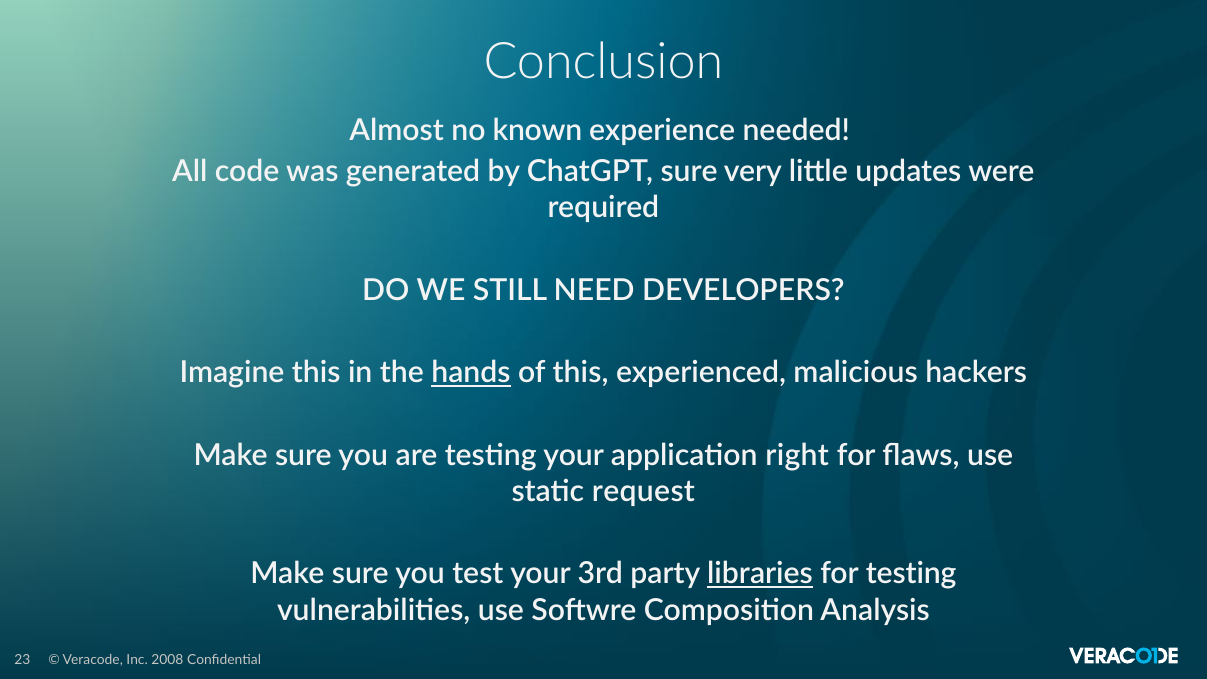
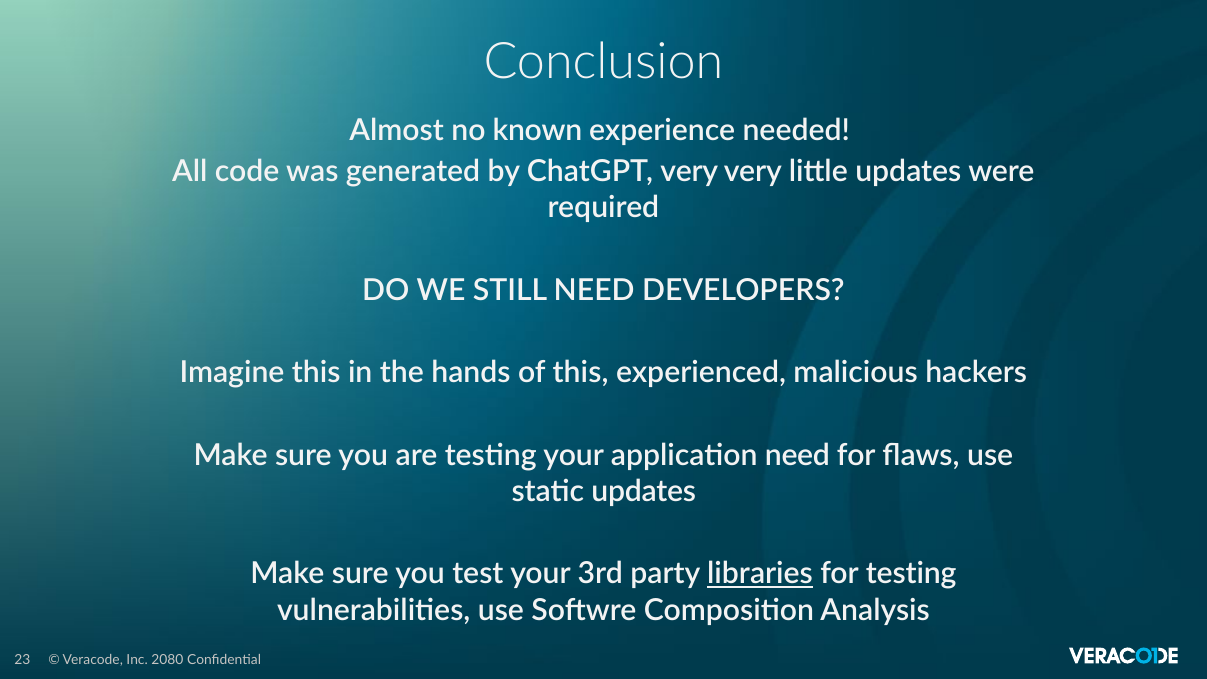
ChatGPT sure: sure -> very (689, 172)
hands underline: present -> none (471, 373)
application right: right -> need (797, 455)
static request: request -> updates (644, 491)
2008: 2008 -> 2080 (167, 660)
